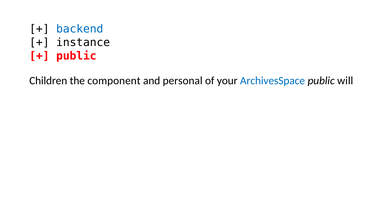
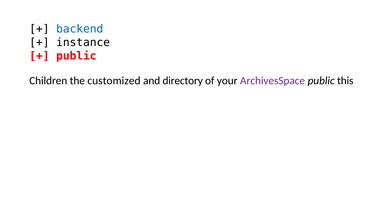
component: component -> customized (114, 81)
personal: personal -> directory (183, 81)
ArchivesSpace colour: blue -> purple (273, 81)
will: will -> this (345, 81)
